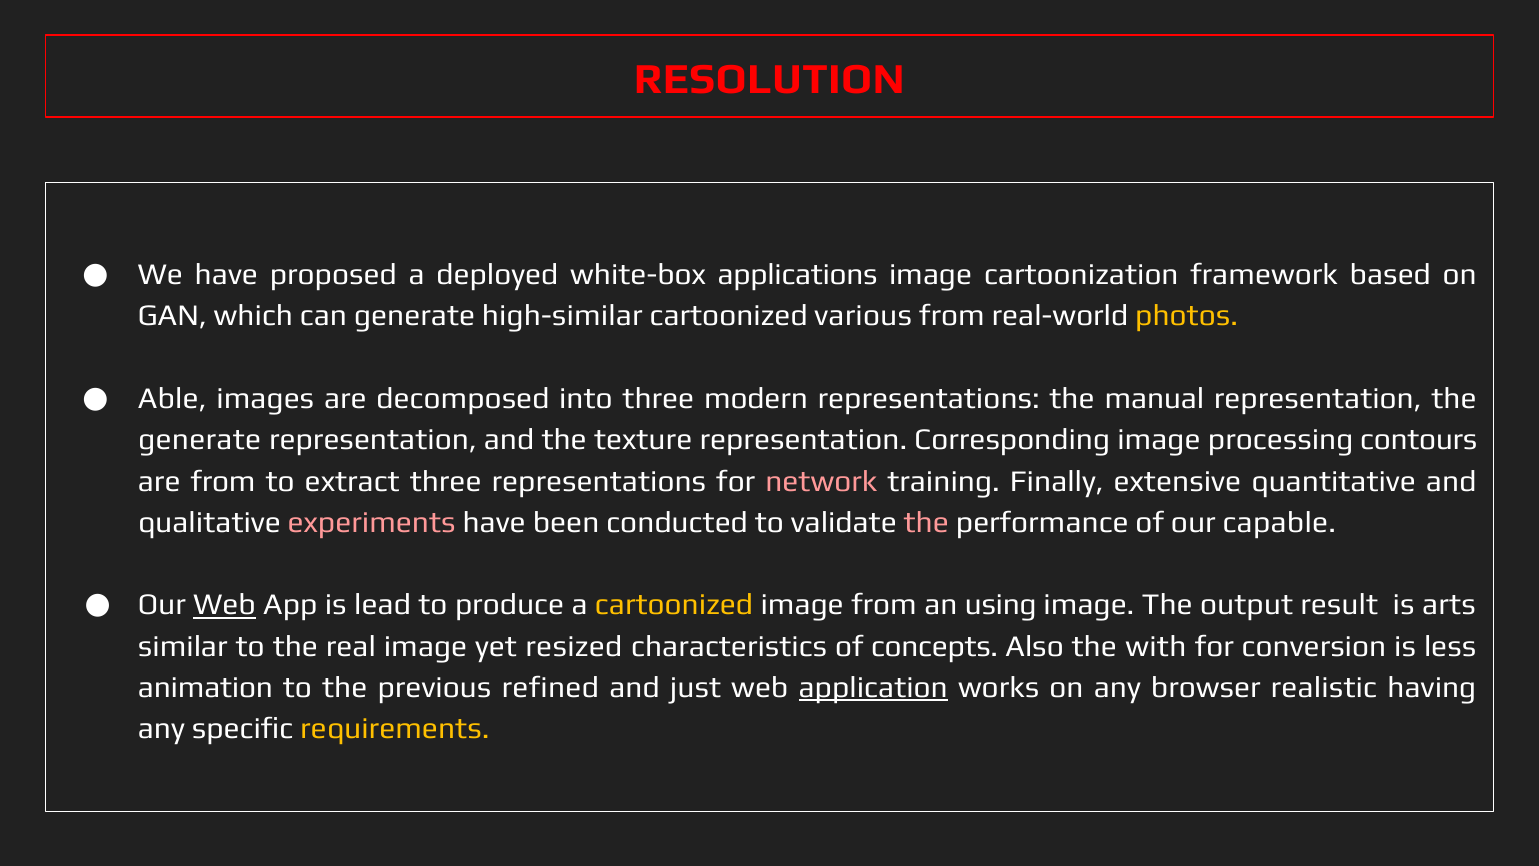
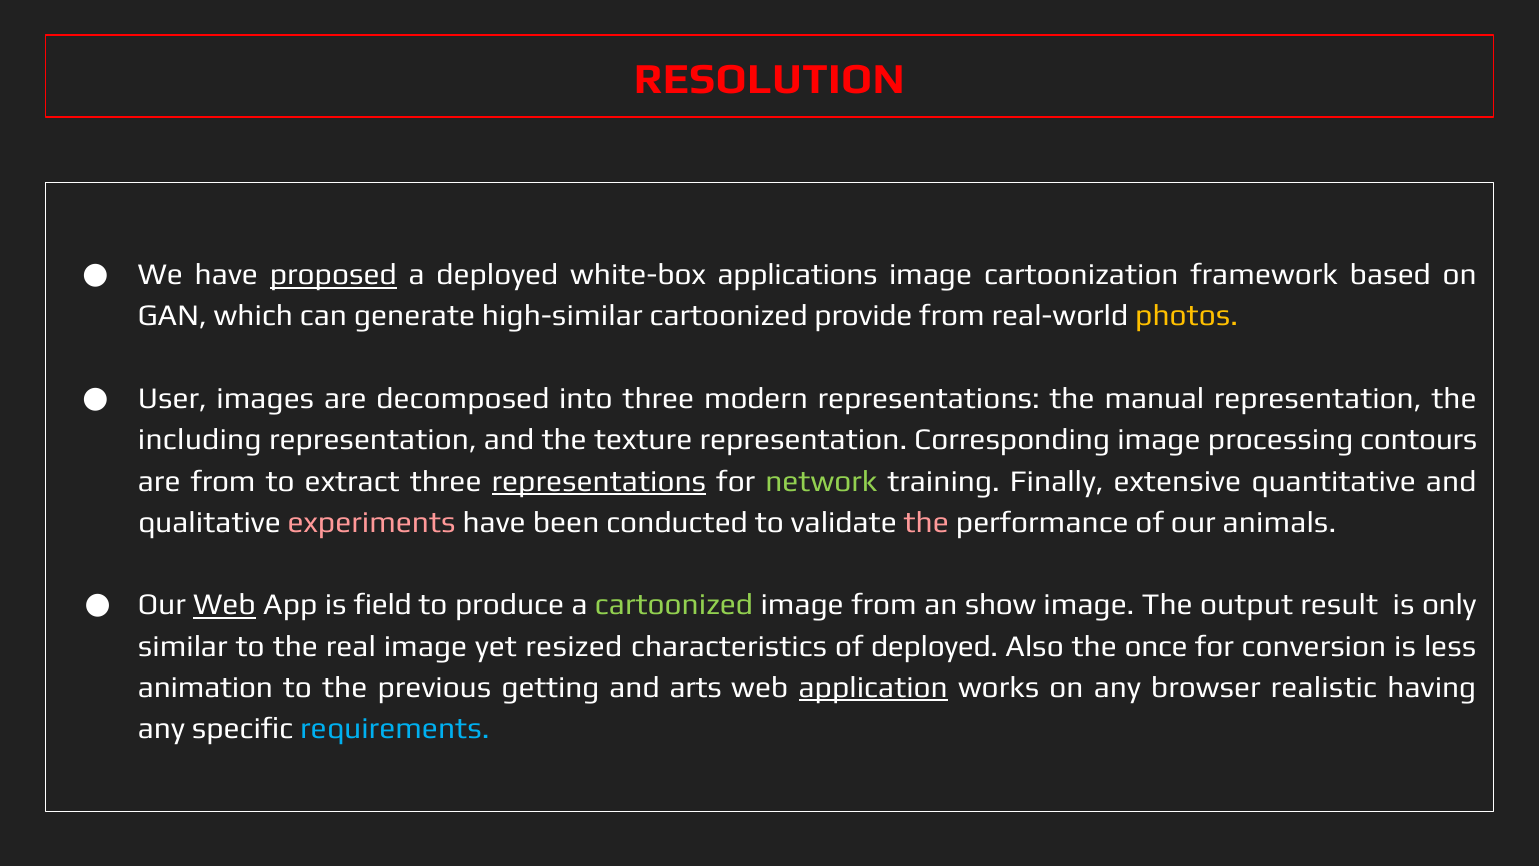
proposed underline: none -> present (333, 275)
various: various -> provide (863, 316)
Able: Able -> User (172, 398)
generate: generate -> including (200, 440)
representations underline: none -> present (599, 481)
network colour: pink -> light green (821, 481)
capable: capable -> animals (1279, 522)
lead: lead -> field (383, 605)
cartoonized colour: yellow -> light green (674, 605)
using: using -> show (1001, 605)
arts: arts -> only (1449, 605)
of concepts: concepts -> deployed (935, 646)
with: with -> once (1156, 646)
refined: refined -> getting (550, 687)
just: just -> arts (696, 687)
requirements colour: yellow -> light blue (395, 729)
